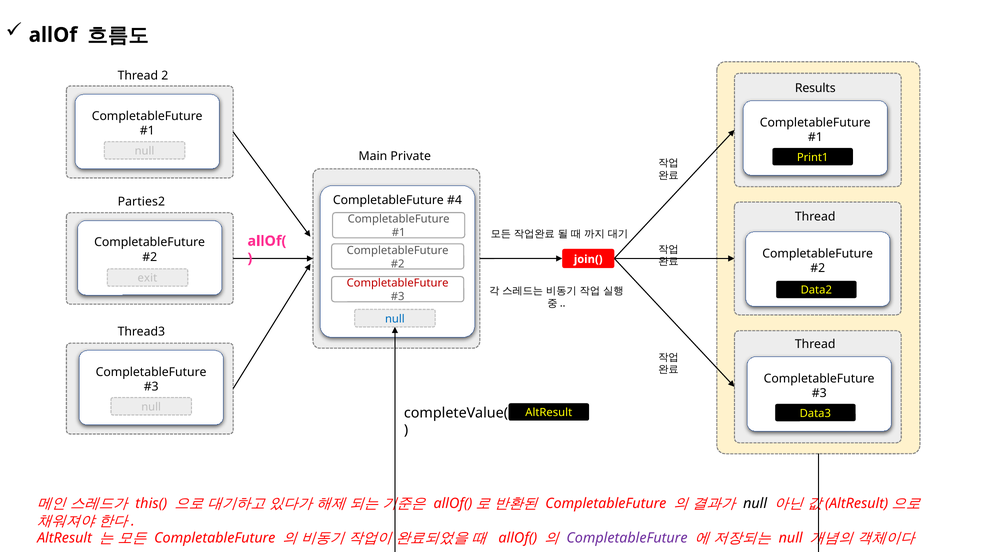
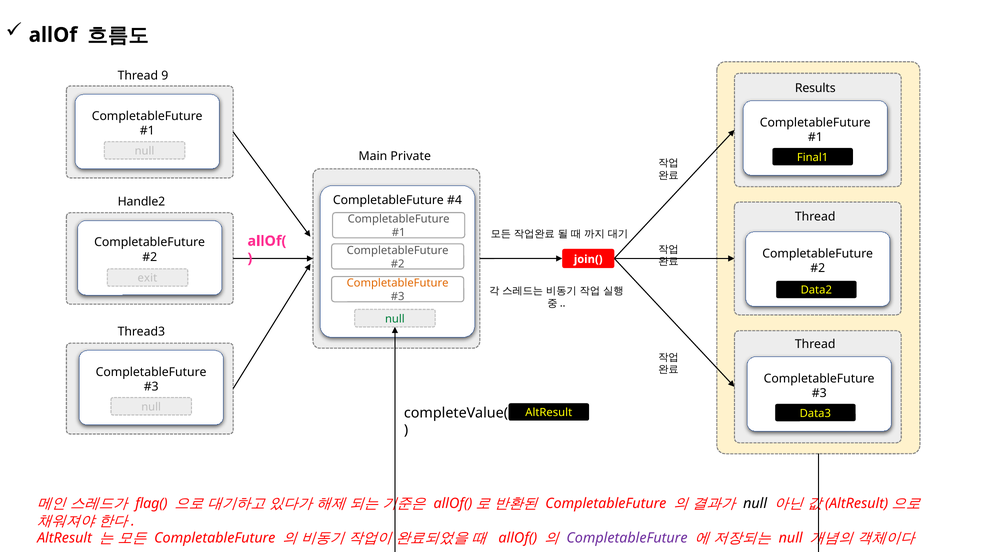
2: 2 -> 9 (165, 76)
Print1: Print1 -> Final1 (813, 158)
Parties2: Parties2 -> Handle2 (141, 202)
CompletableFuture colour: red -> orange (398, 283)
null colour: blue -> green (395, 319)
this(: this( -> flag( (151, 504)
